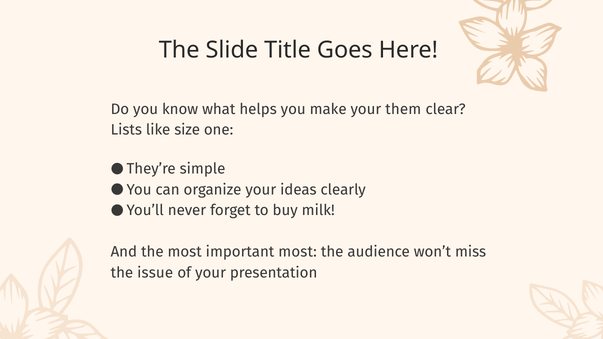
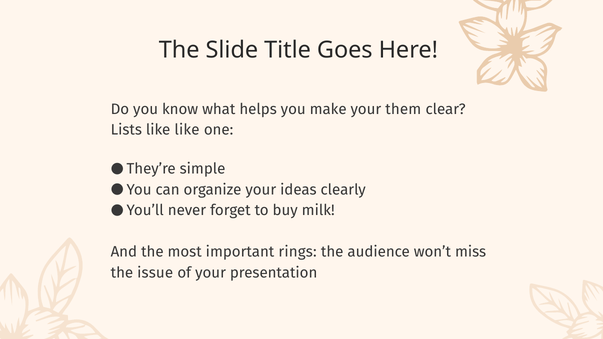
like size: size -> like (187, 130)
important most: most -> rings (298, 252)
